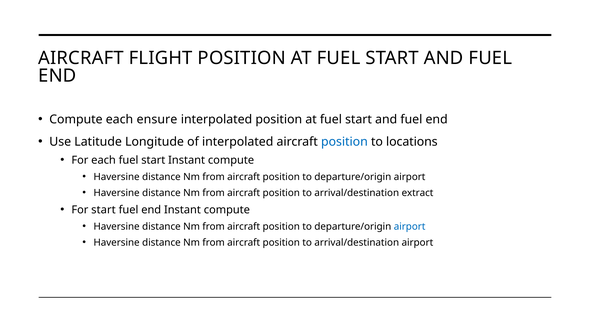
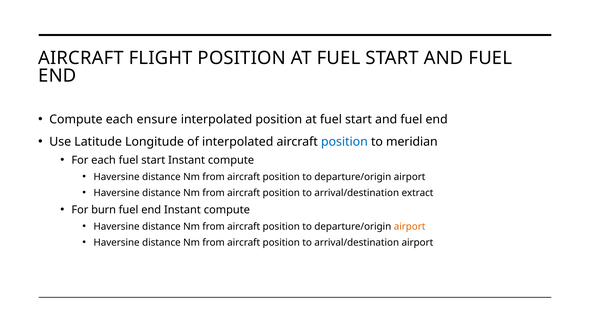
locations: locations -> meridian (412, 142)
For start: start -> burn (104, 210)
airport colour: blue -> orange (410, 226)
